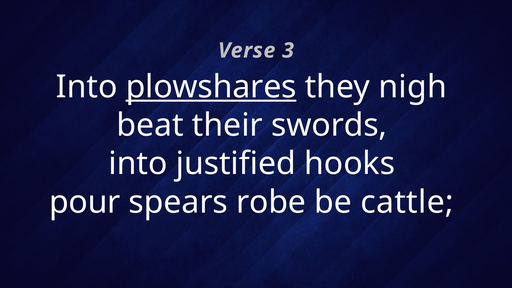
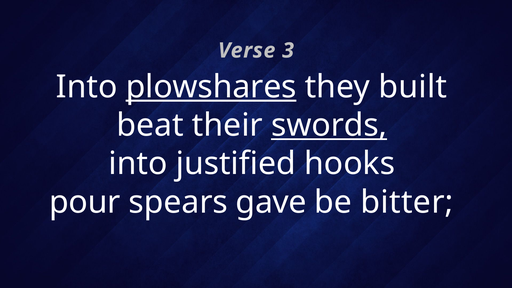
nigh: nigh -> built (413, 87)
swords underline: none -> present (329, 125)
robe: robe -> gave (271, 202)
cattle: cattle -> bitter (407, 202)
